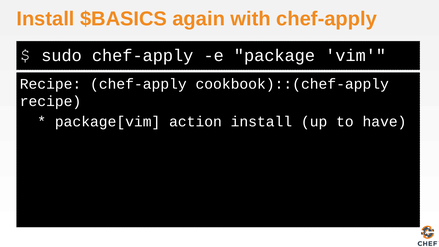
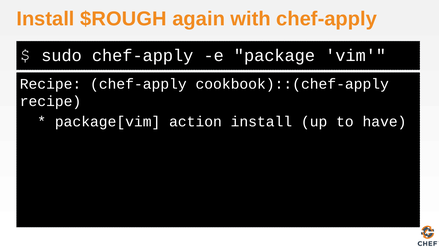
$BASICS: $BASICS -> $ROUGH (123, 19)
